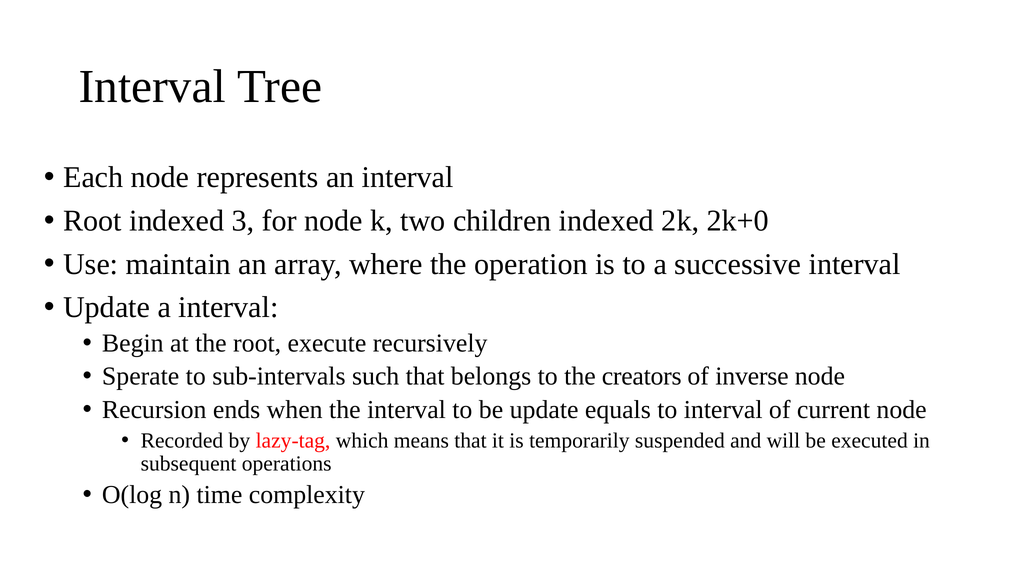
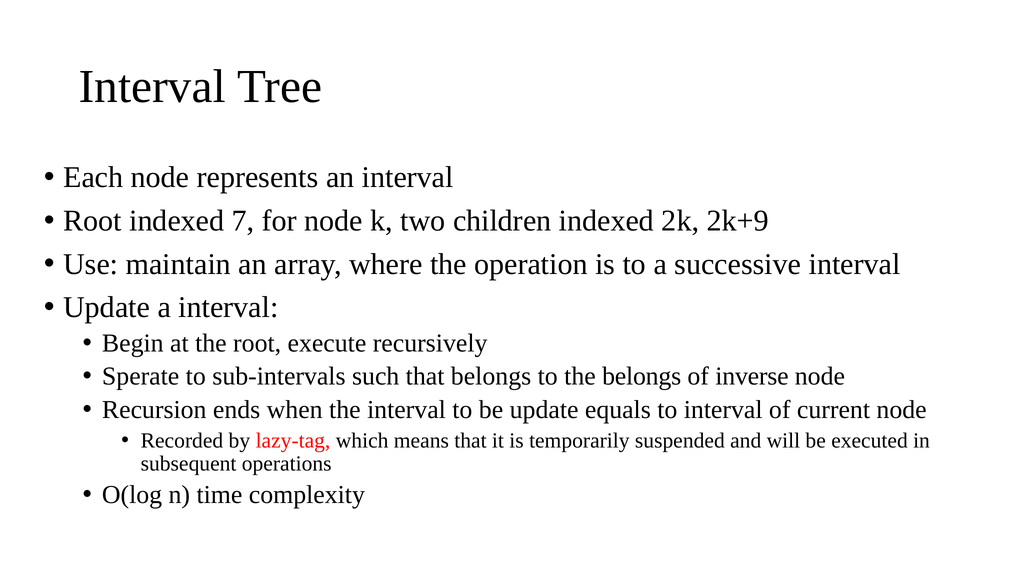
3: 3 -> 7 (243, 221)
2k+0: 2k+0 -> 2k+9 (738, 221)
the creators: creators -> belongs (642, 376)
